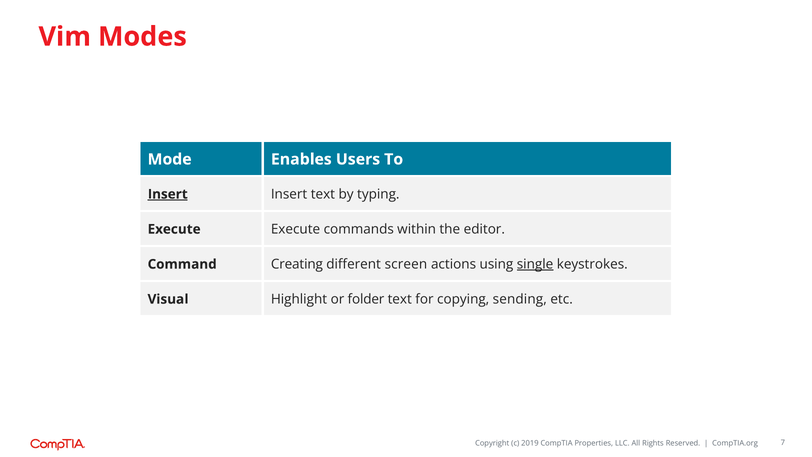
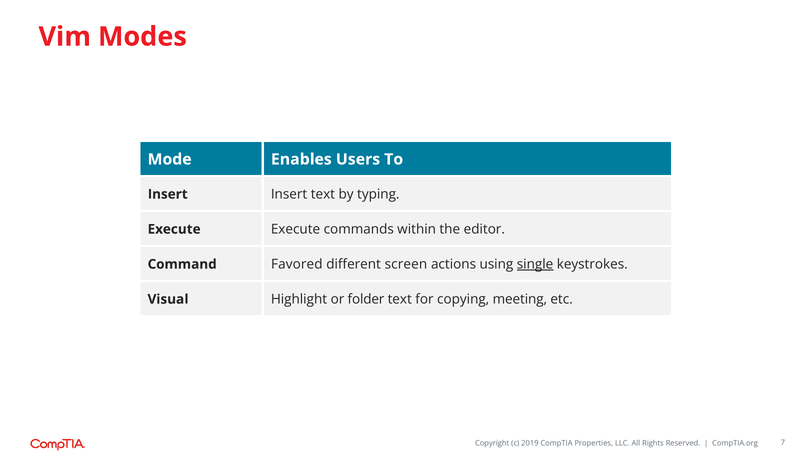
Insert underline: present -> none (168, 194)
Creating: Creating -> Favored (297, 264)
sending: sending -> meeting (520, 299)
